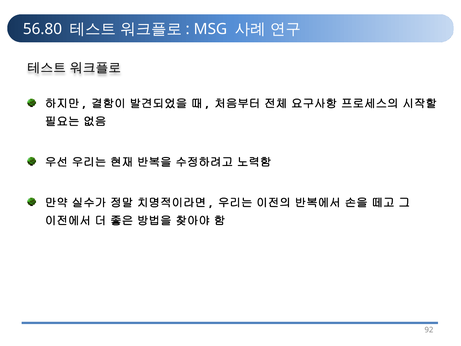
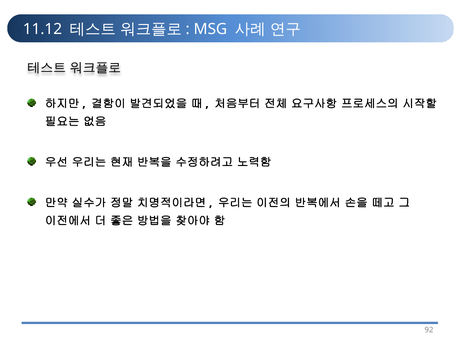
56.80: 56.80 -> 11.12 (42, 29)
